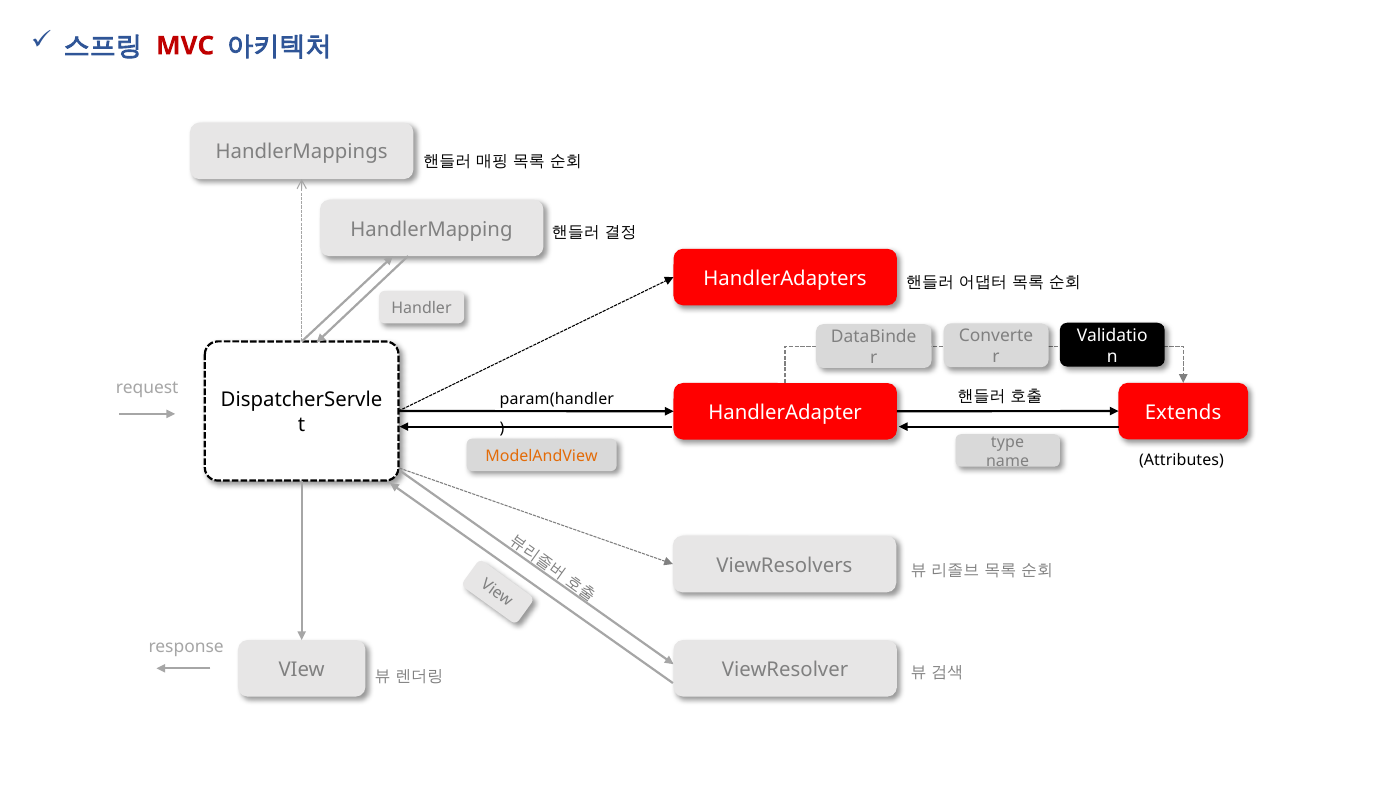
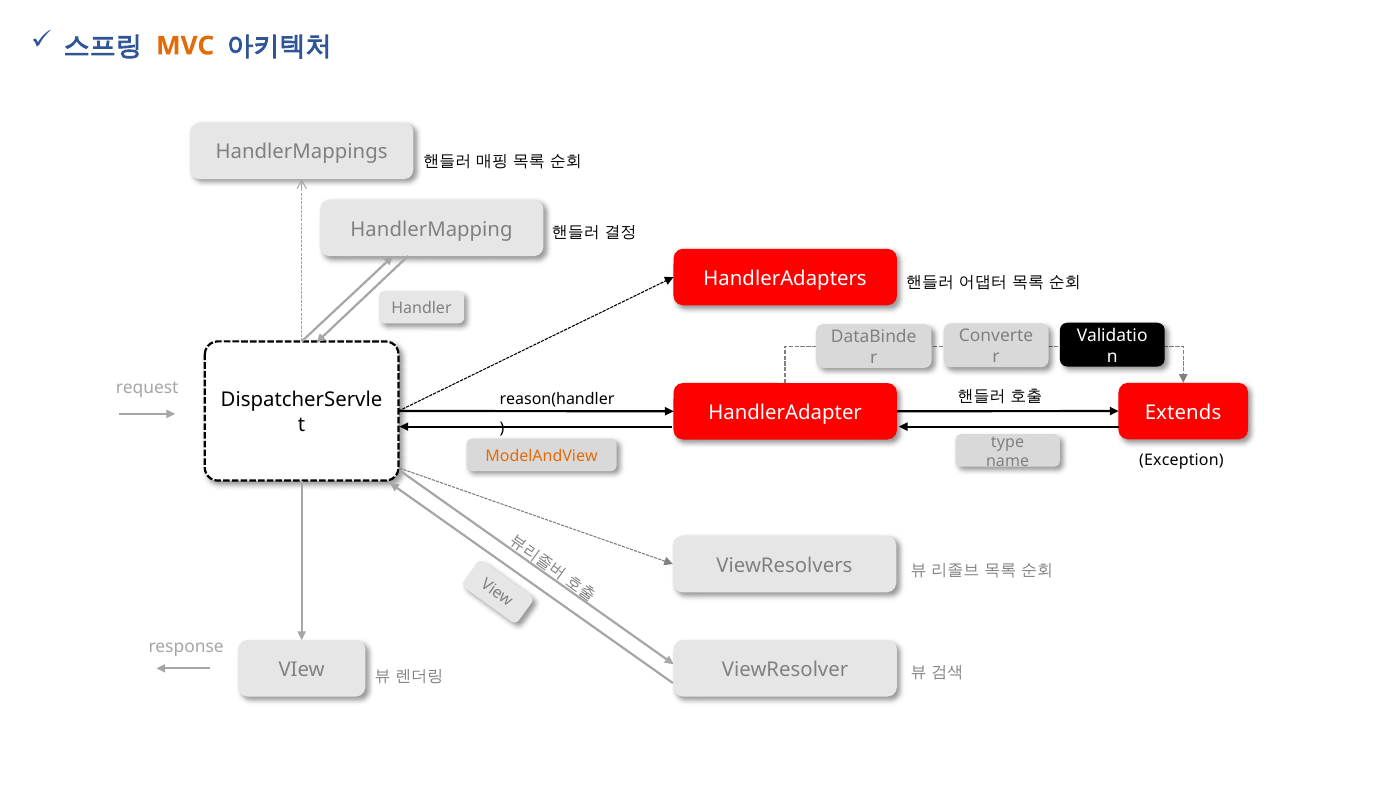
MVC colour: red -> orange (185, 46)
param(handler: param(handler -> reason(handler (557, 399)
Attributes: Attributes -> Exception (1181, 460)
